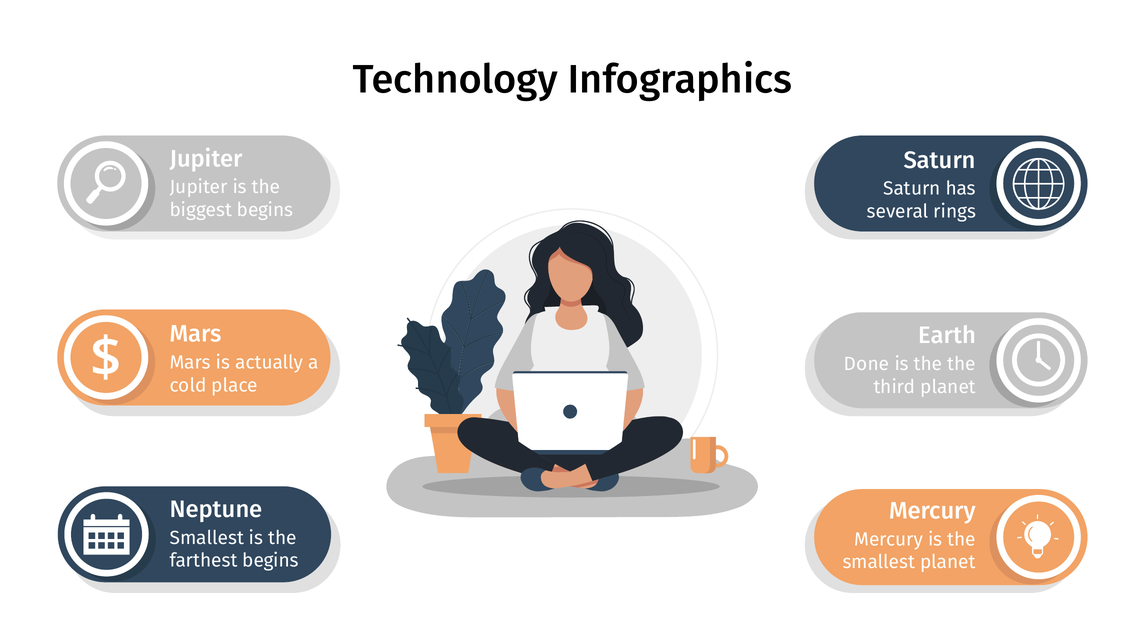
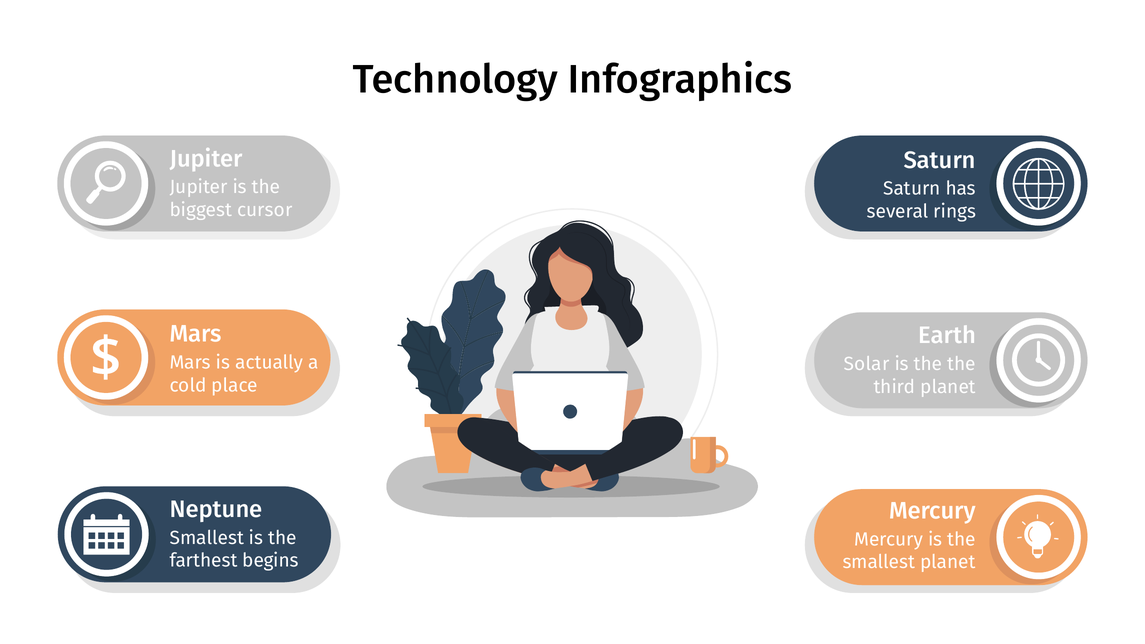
biggest begins: begins -> cursor (265, 210)
Done: Done -> Solar (867, 364)
